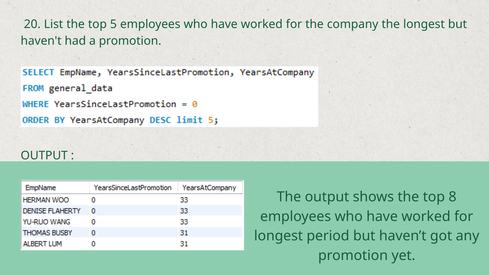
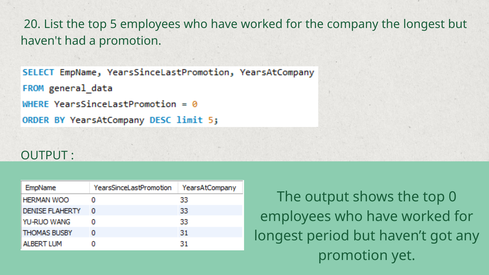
8: 8 -> 0 (453, 197)
